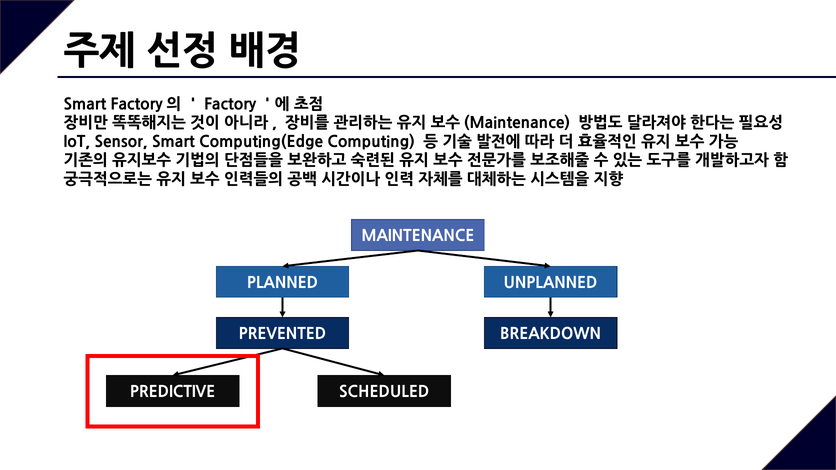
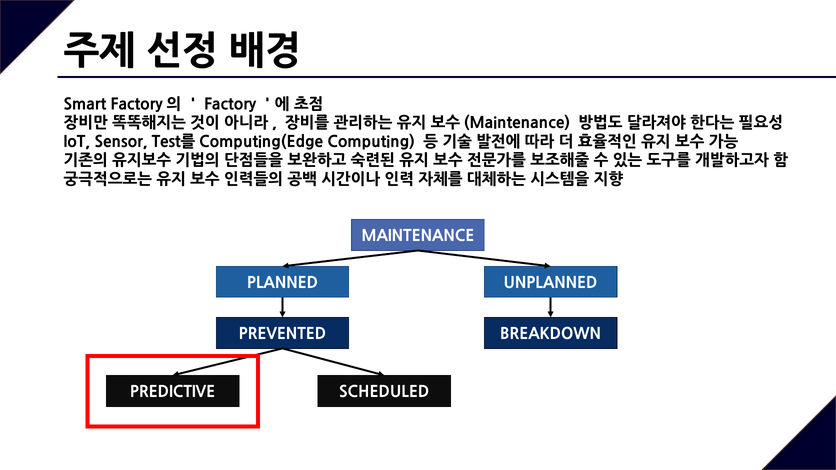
Sensor Smart: Smart -> Test를 (174, 142)
